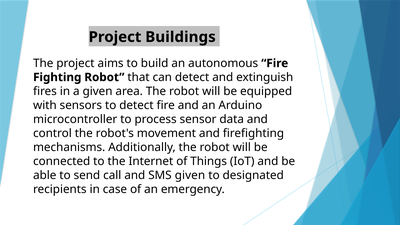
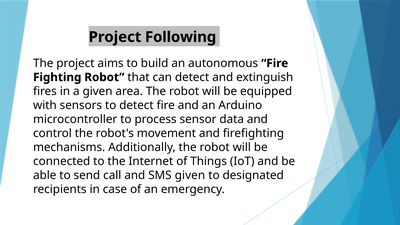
Buildings: Buildings -> Following (181, 37)
